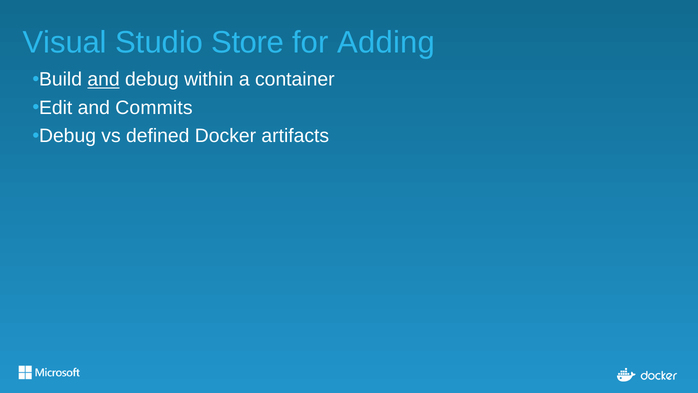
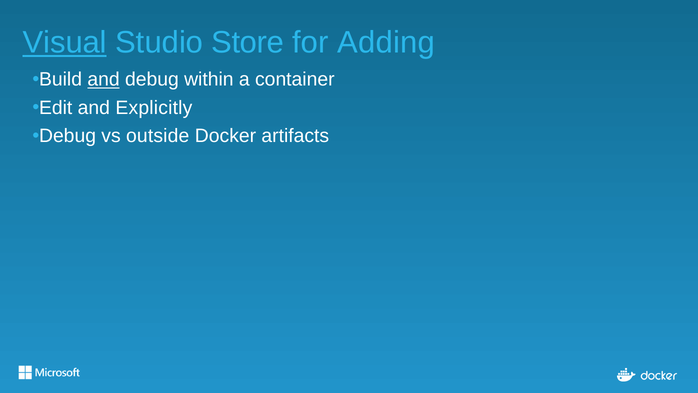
Visual underline: none -> present (65, 43)
Commits: Commits -> Explicitly (154, 108)
defined: defined -> outside (158, 136)
